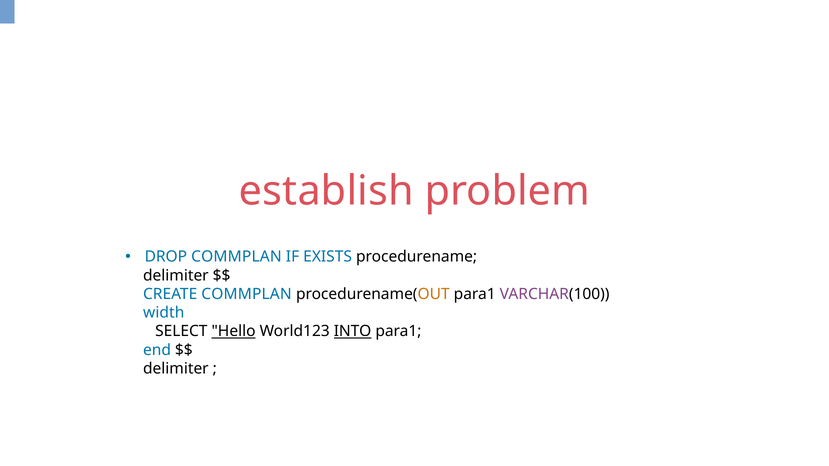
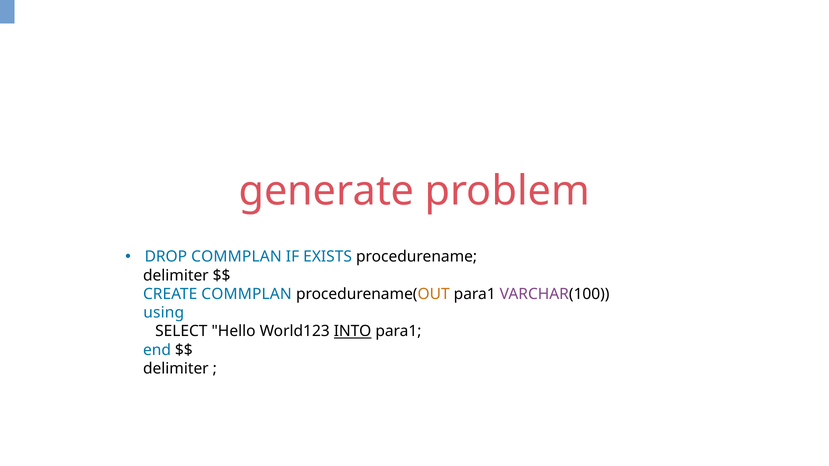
establish: establish -> generate (327, 191)
width: width -> using (164, 313)
Hello underline: present -> none (234, 332)
